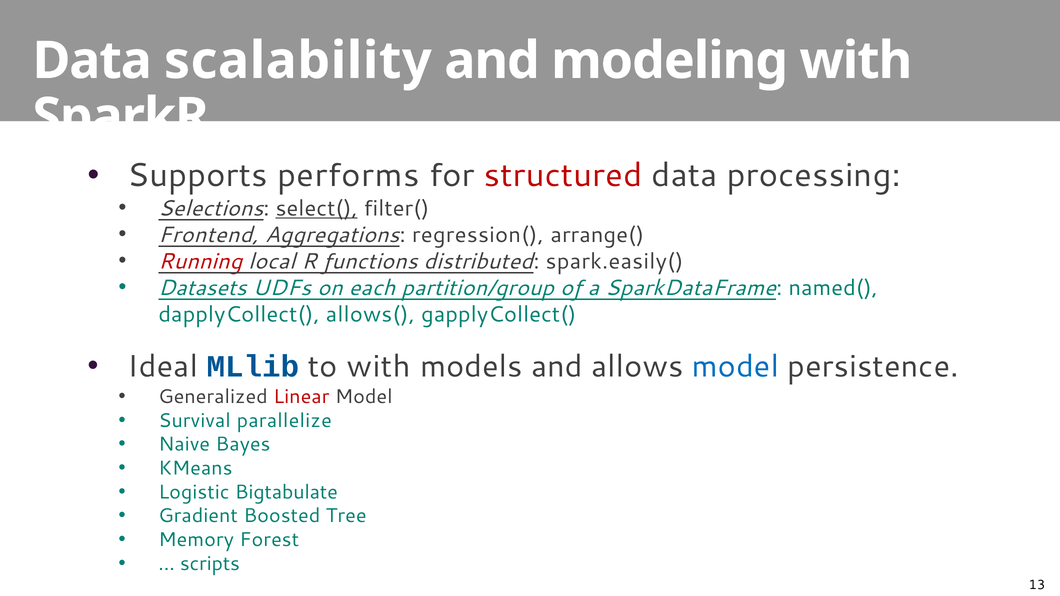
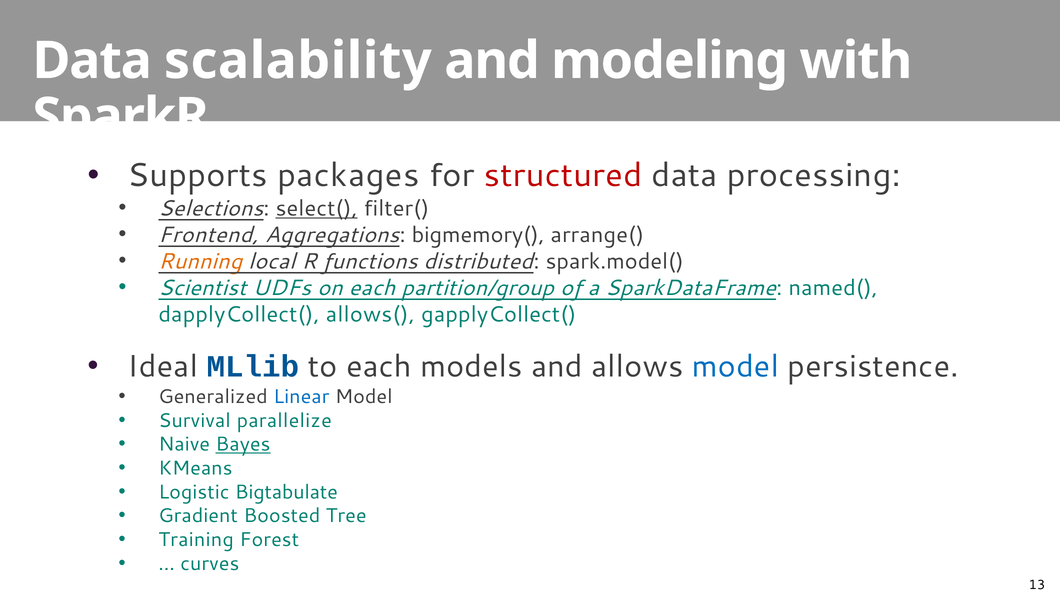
performs: performs -> packages (348, 176)
regression(: regression( -> bigmemory( (478, 235)
Running colour: red -> orange (200, 262)
spark.easily(: spark.easily( -> spark.model( (615, 262)
Datasets: Datasets -> Scientist (202, 288)
to with: with -> each (379, 367)
Linear colour: red -> blue (301, 397)
Bayes underline: none -> present (243, 445)
Memory: Memory -> Training (196, 540)
scripts: scripts -> curves (210, 564)
